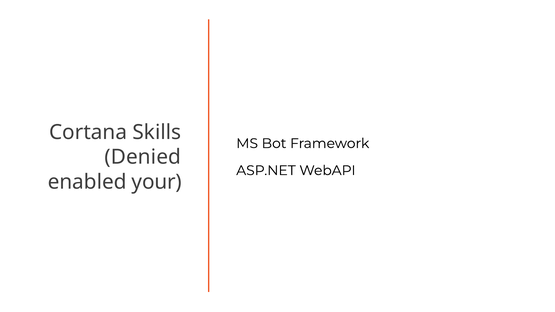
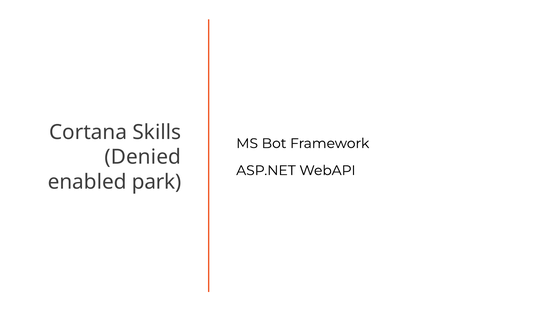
your: your -> park (157, 182)
